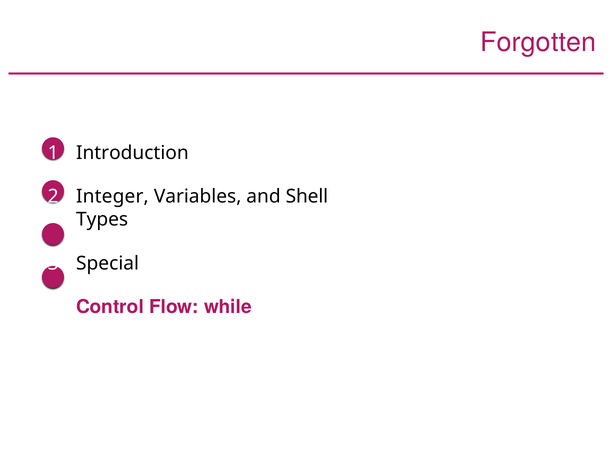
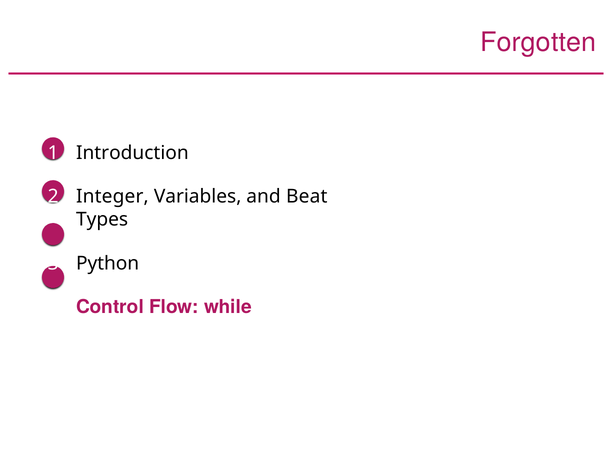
Shell: Shell -> Beat (307, 197)
Special: Special -> Python (108, 263)
